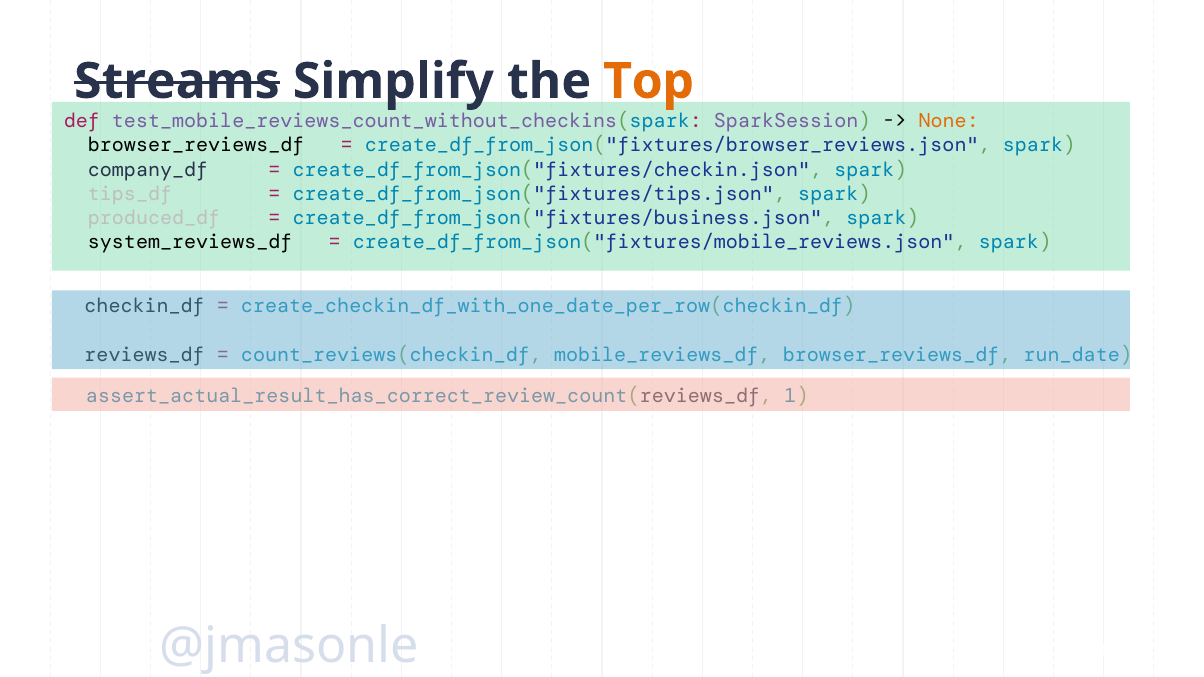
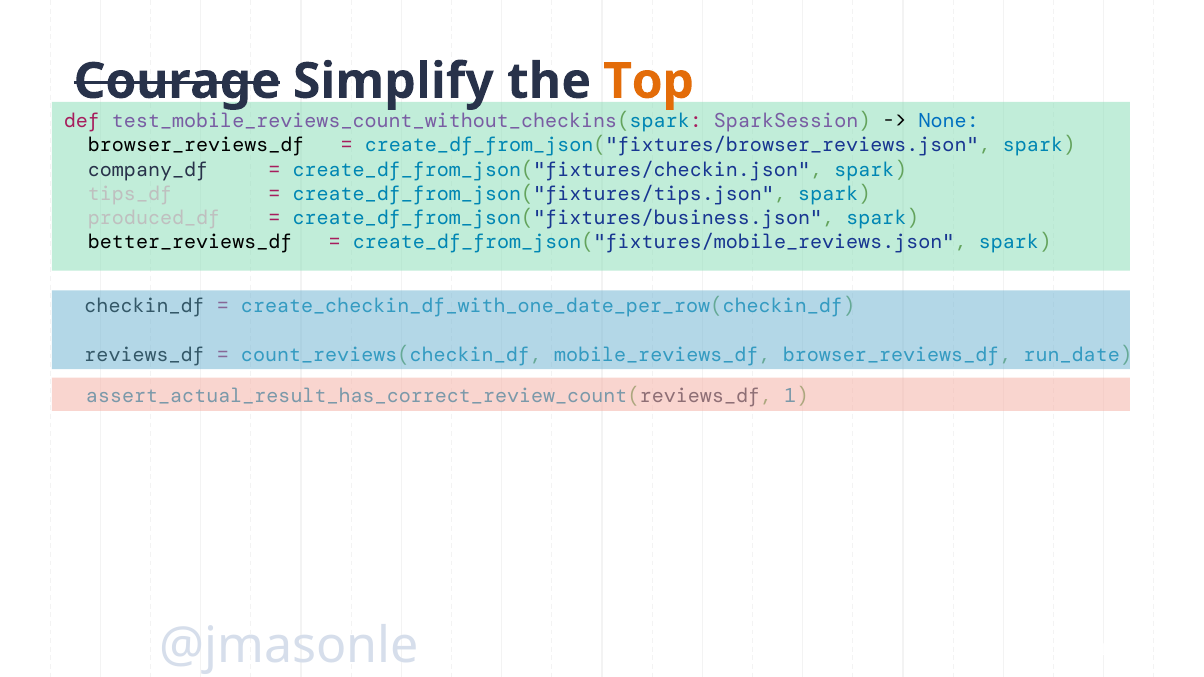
Streams: Streams -> Courage (177, 81)
None colour: orange -> blue (949, 121)
system_reviews_df: system_reviews_df -> better_reviews_df (190, 242)
